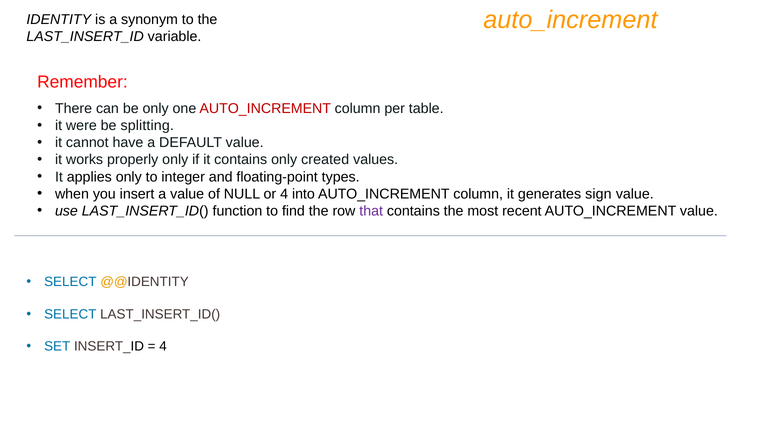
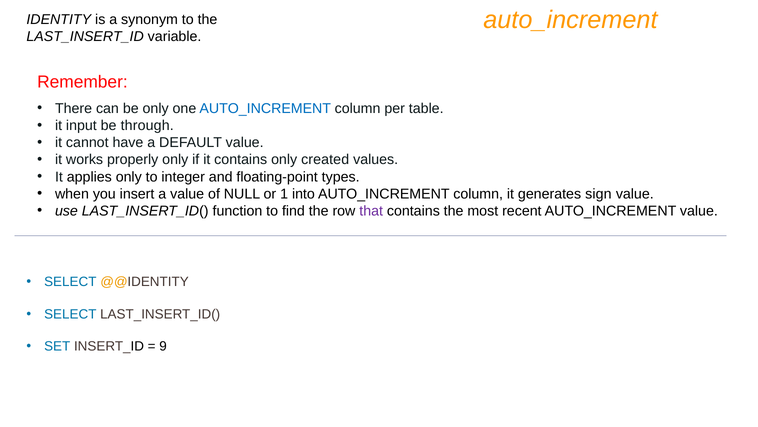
AUTO_INCREMENT colour: red -> blue (265, 108)
were: were -> input (81, 125)
splitting: splitting -> through (147, 125)
or 4: 4 -> 1 (284, 194)
4: 4 -> 9 (163, 346)
